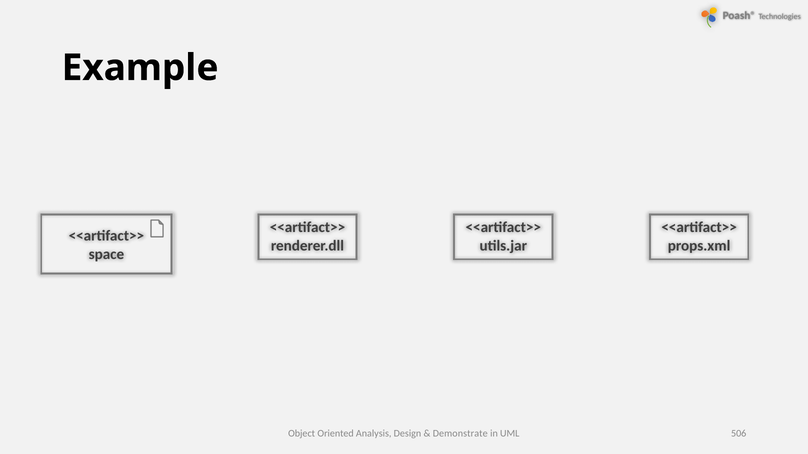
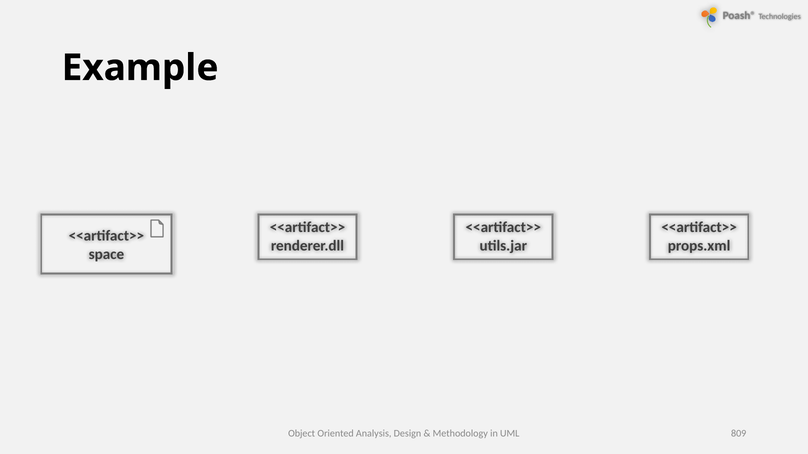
Demonstrate: Demonstrate -> Methodology (460, 434)
506: 506 -> 809 (739, 434)
